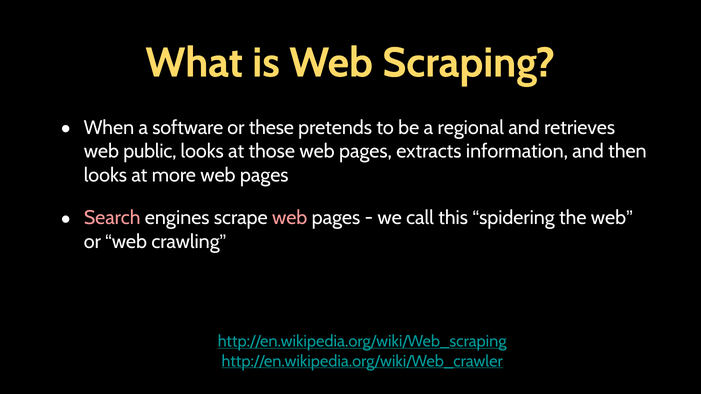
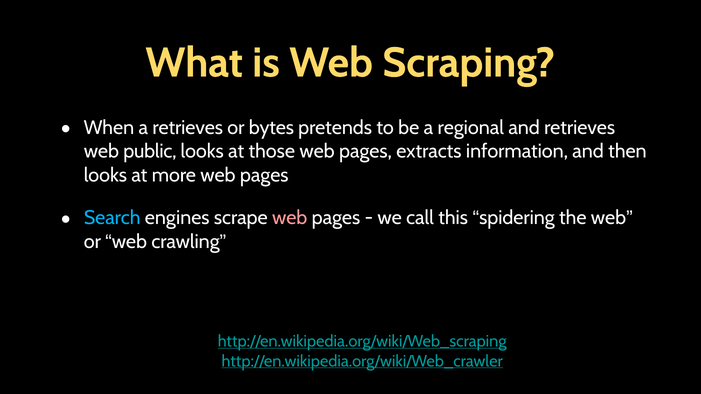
a software: software -> retrieves (188, 128)
these: these -> bytes (271, 128)
Search colour: pink -> light blue (112, 218)
